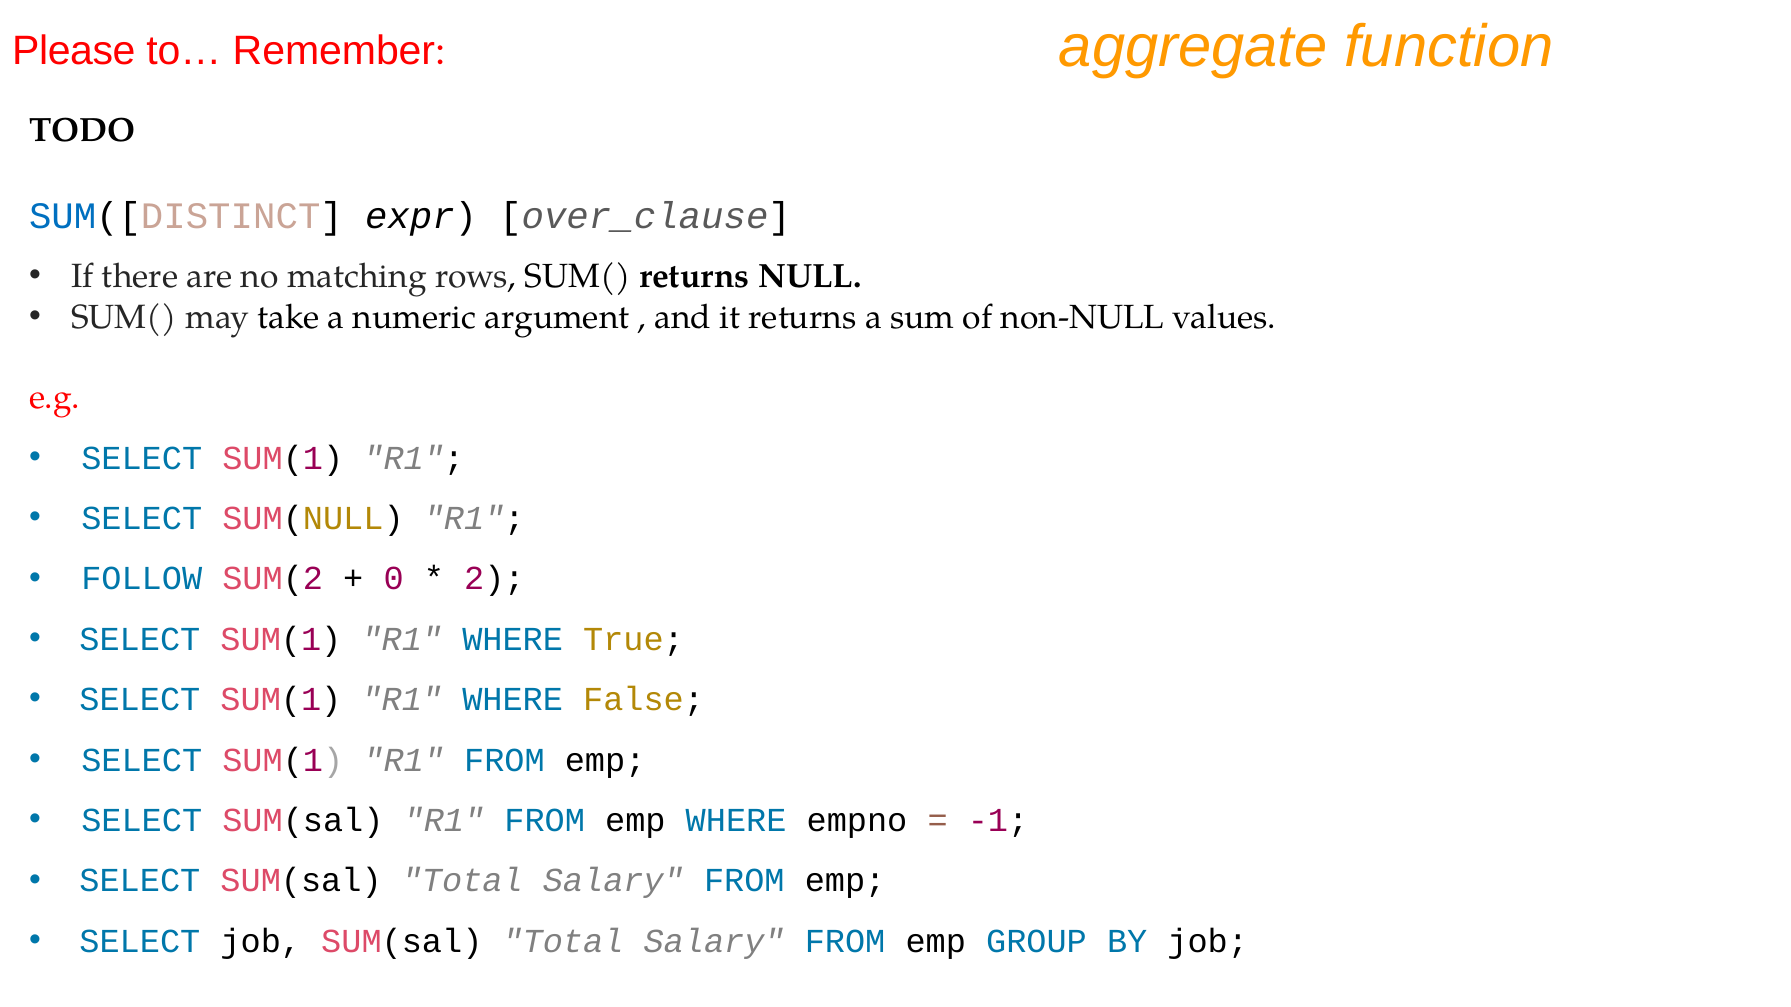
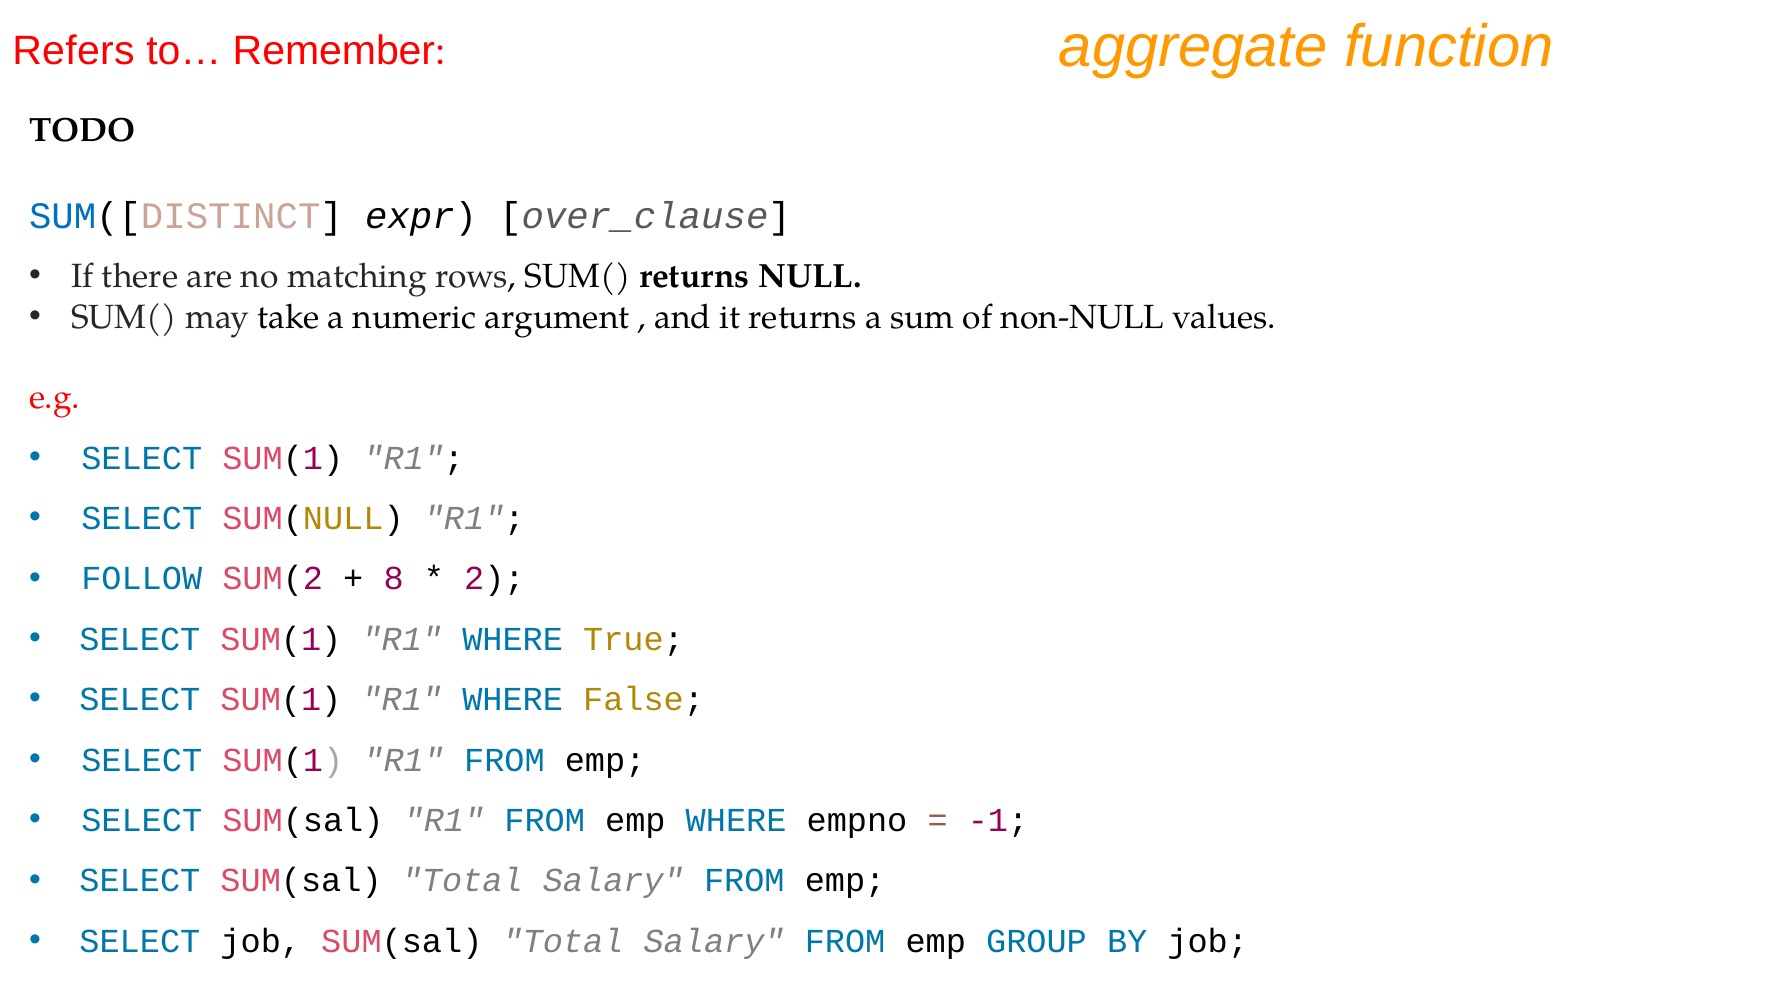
Please: Please -> Refers (73, 51)
0: 0 -> 8 (394, 579)
